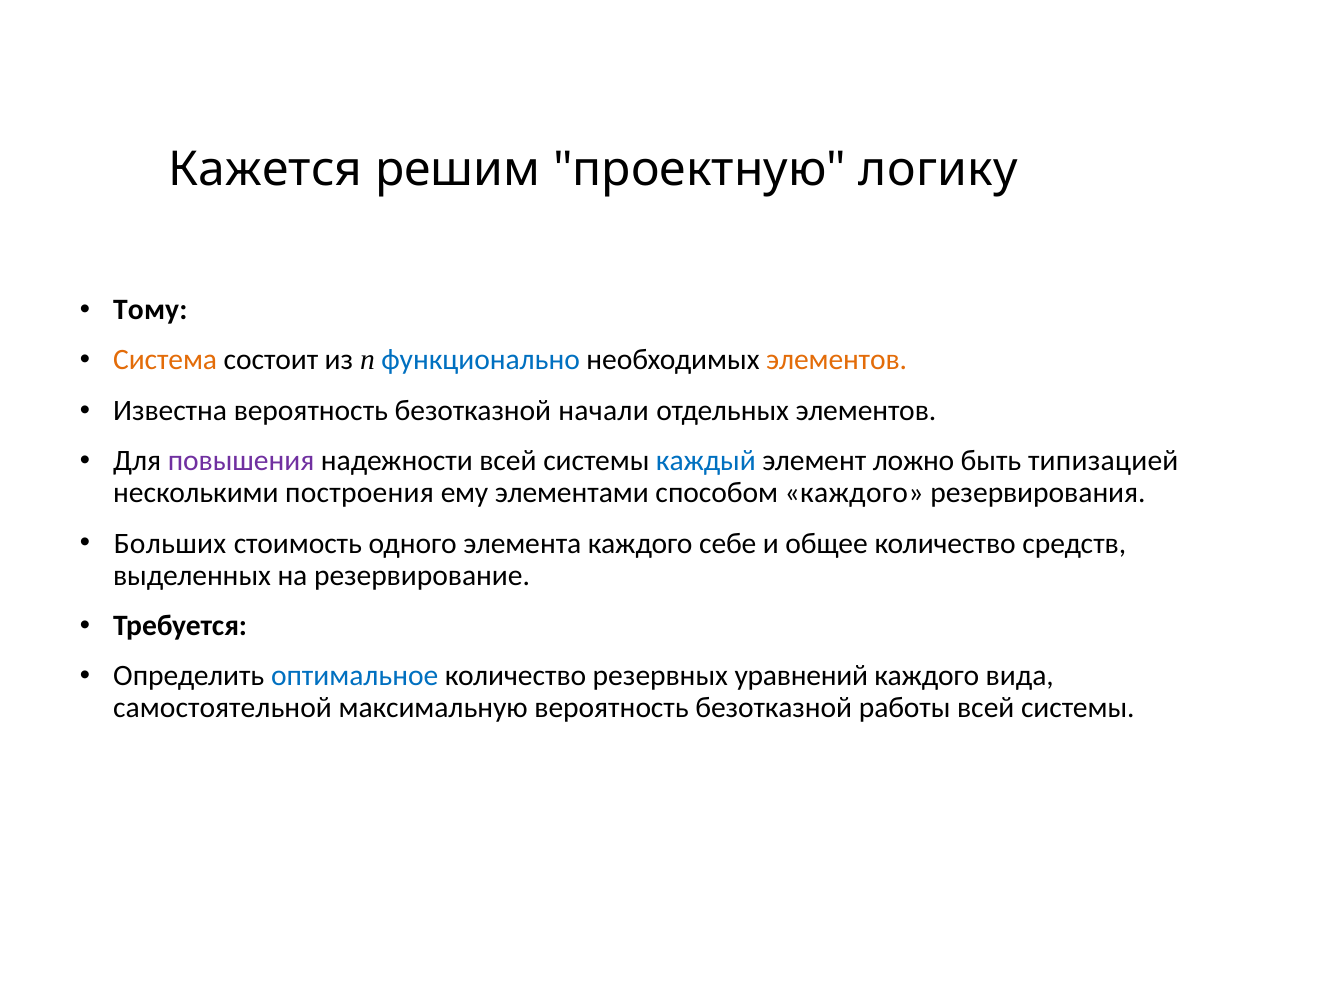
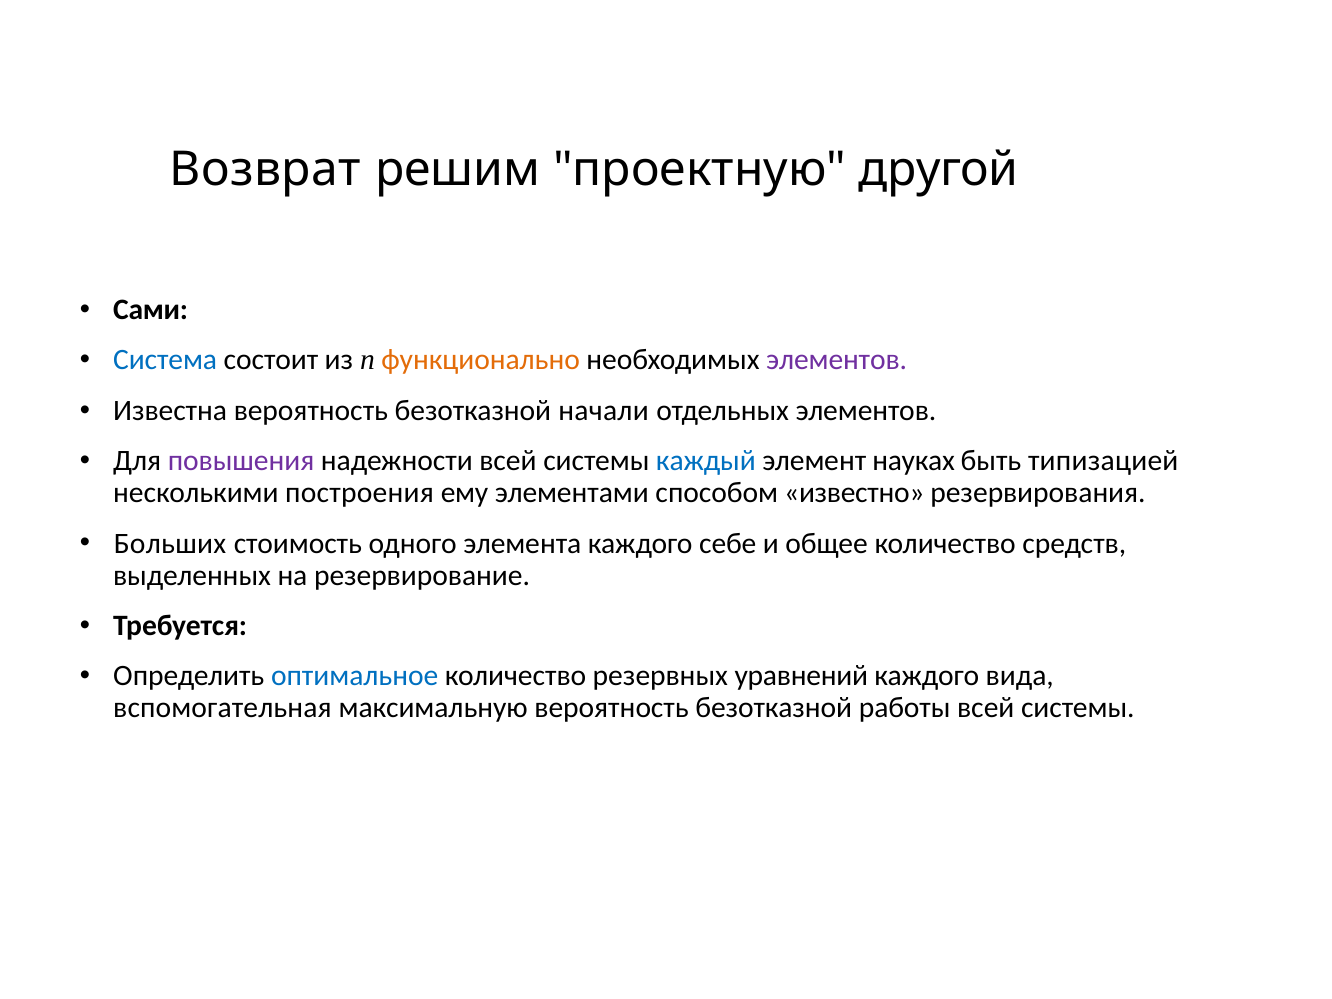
Кажется: Кажется -> Возврат (265, 169)
логику: логику -> другой (939, 169)
Тому: Тому -> Сами (151, 310)
Система colour: orange -> blue (165, 360)
функционально colour: blue -> orange (481, 360)
элементов colour: orange -> purple (837, 360)
ложно: ложно -> науках (914, 461)
способом каждого: каждого -> известно (854, 493)
самостоятельной: самостоятельной -> вспомогательная (222, 708)
